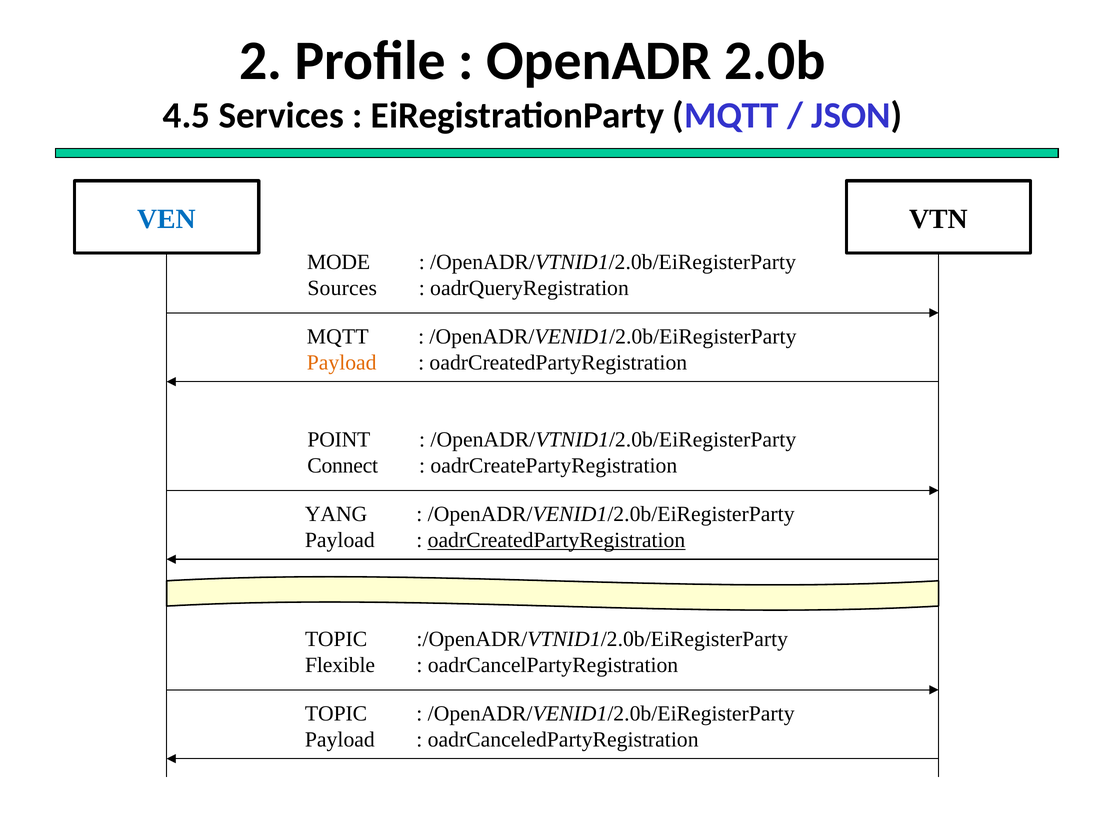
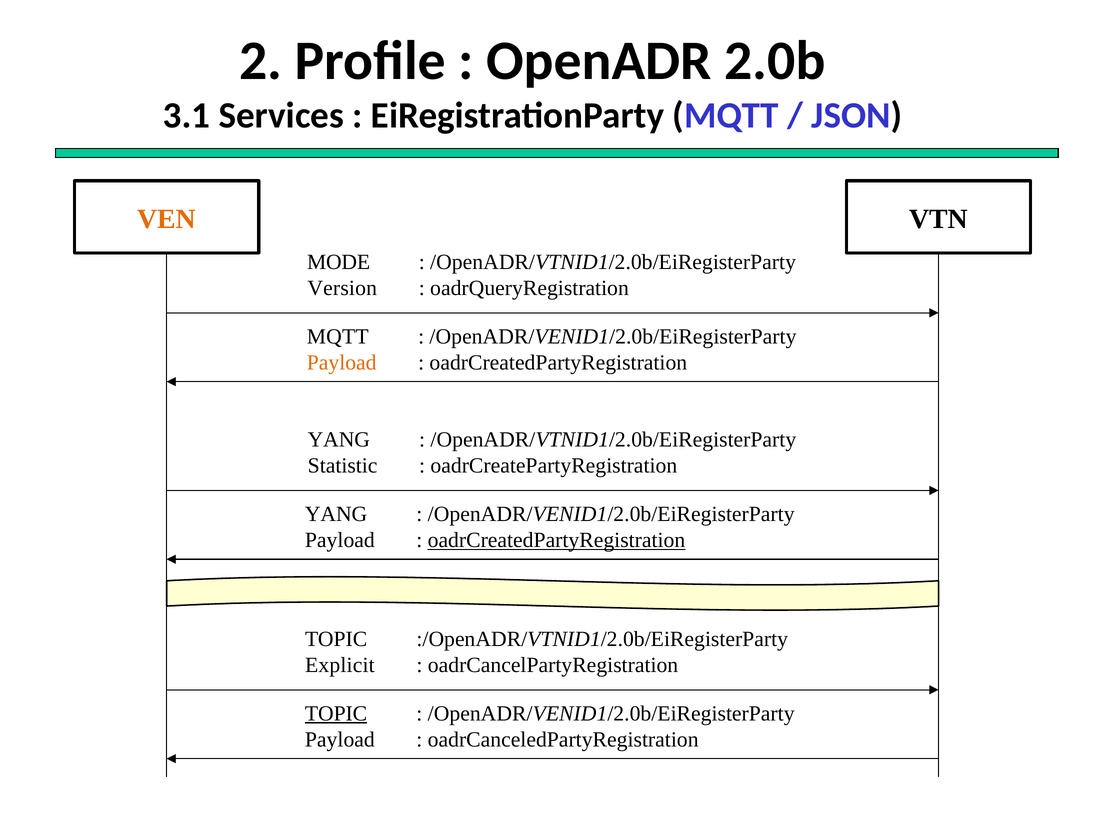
4.5: 4.5 -> 3.1 (186, 115)
VEN colour: blue -> orange (167, 219)
Sources: Sources -> Version (342, 288)
POINT: POINT -> YANG (339, 440)
Connect: Connect -> Statistic (343, 466)
Flexible: Flexible -> Explicit (340, 666)
TOPIC underline: none -> present (336, 714)
